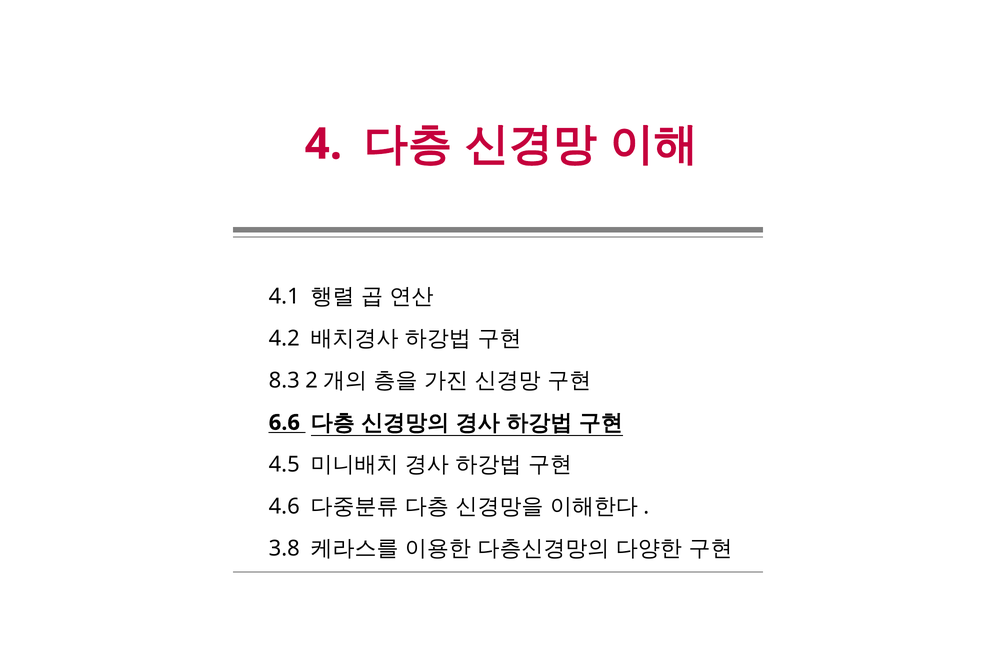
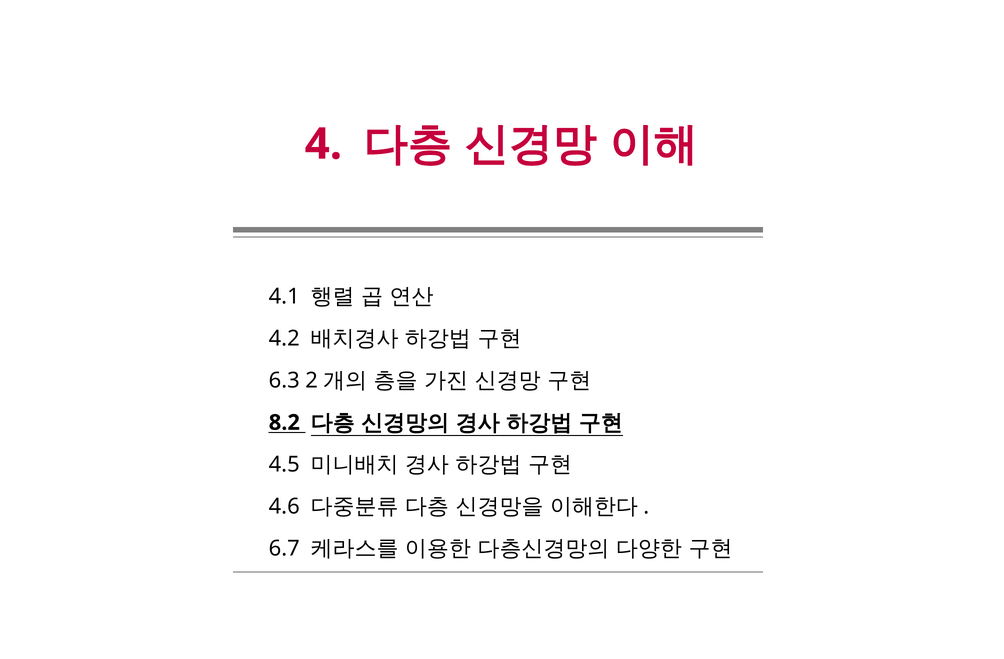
8.3: 8.3 -> 6.3 (284, 381)
6.6: 6.6 -> 8.2 (284, 423)
3.8: 3.8 -> 6.7 (284, 549)
